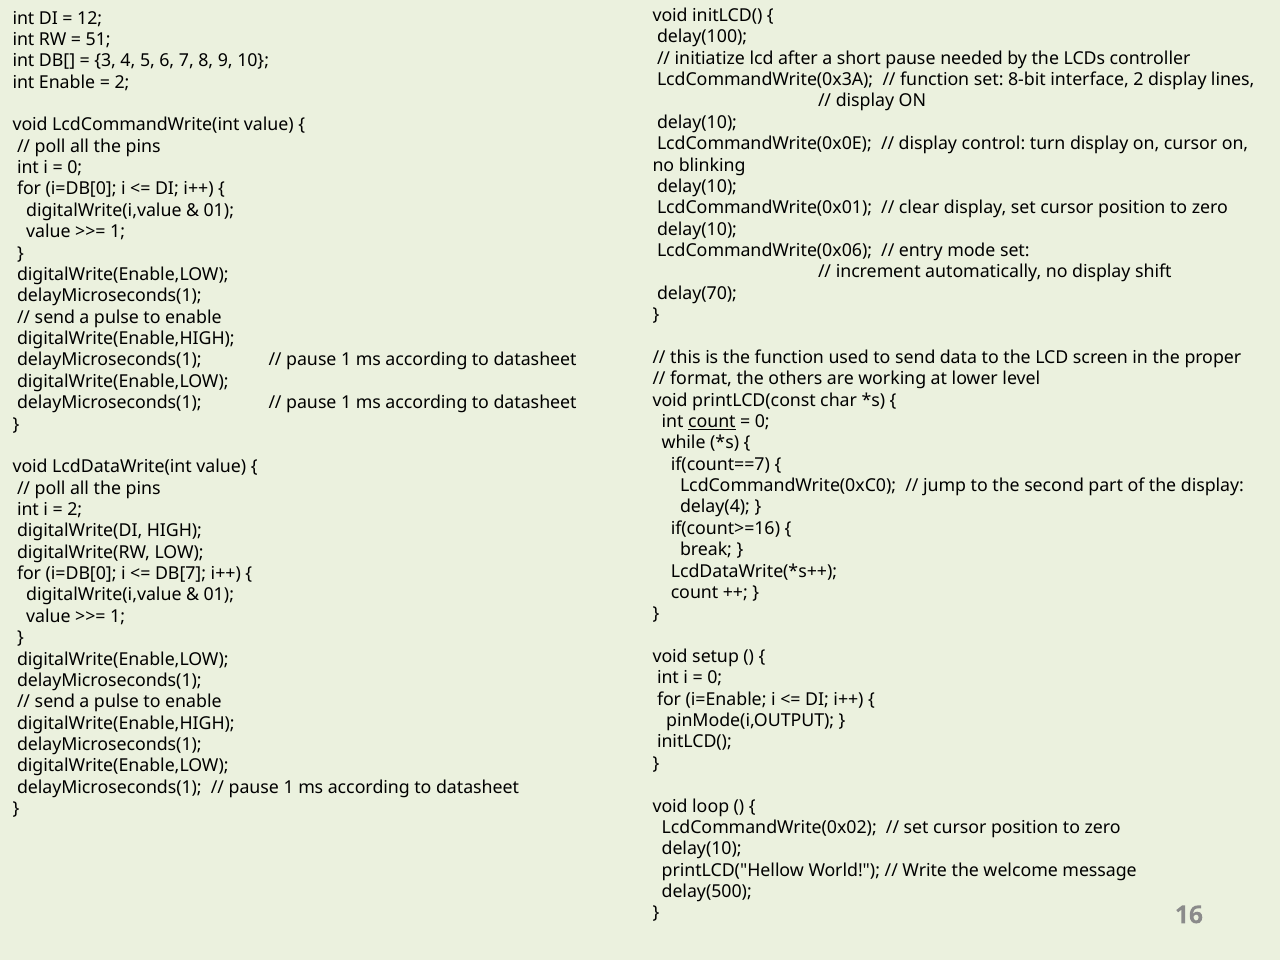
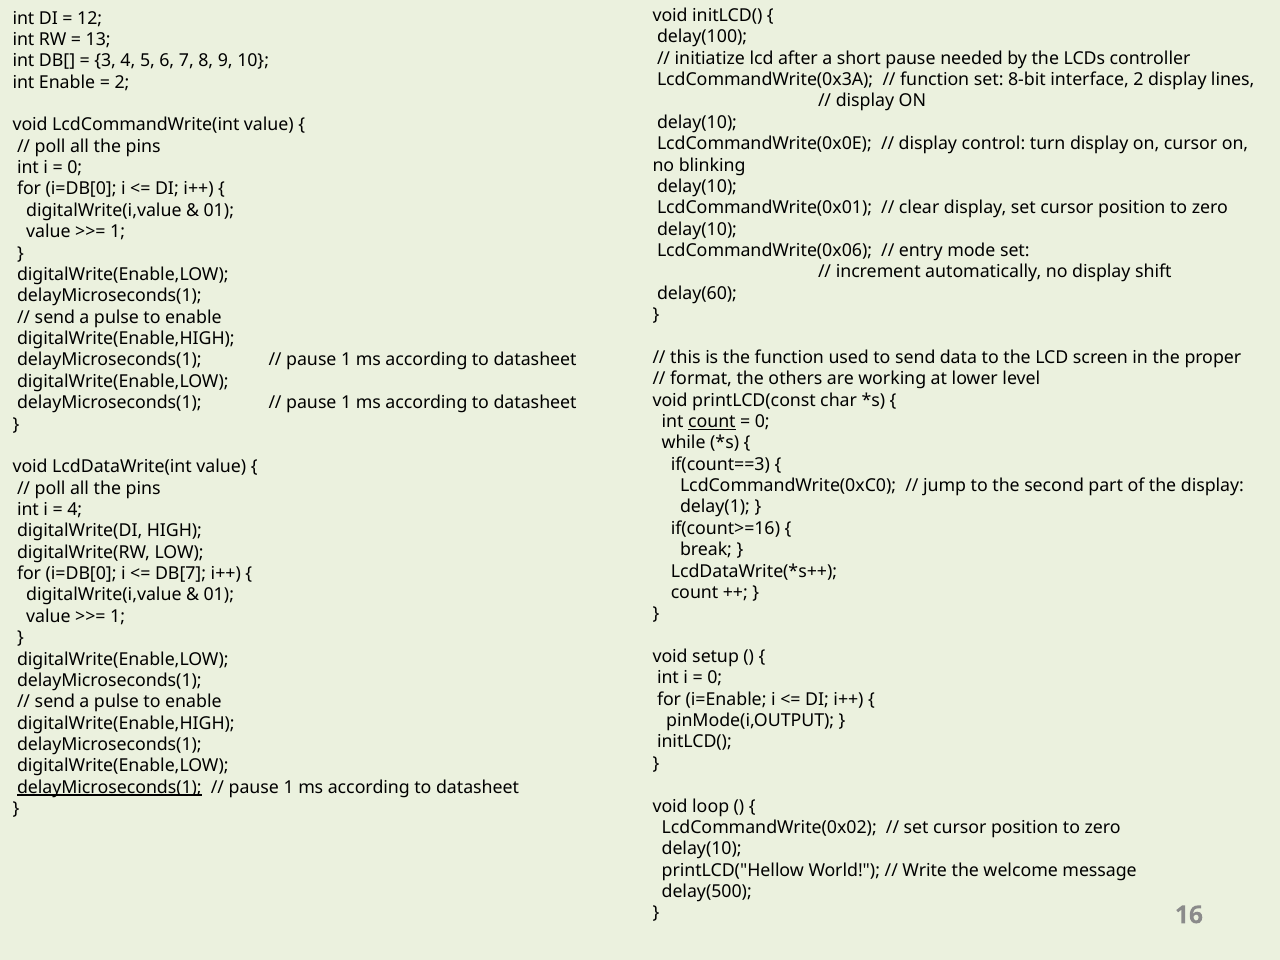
51: 51 -> 13 (98, 40)
delay(70: delay(70 -> delay(60 (697, 293)
if(count==7: if(count==7 -> if(count==3 (720, 464)
delay(4: delay(4 -> delay(1 (715, 507)
2: 2 -> 4 (75, 510)
delayMicroseconds(1 underline: none -> present (109, 787)
